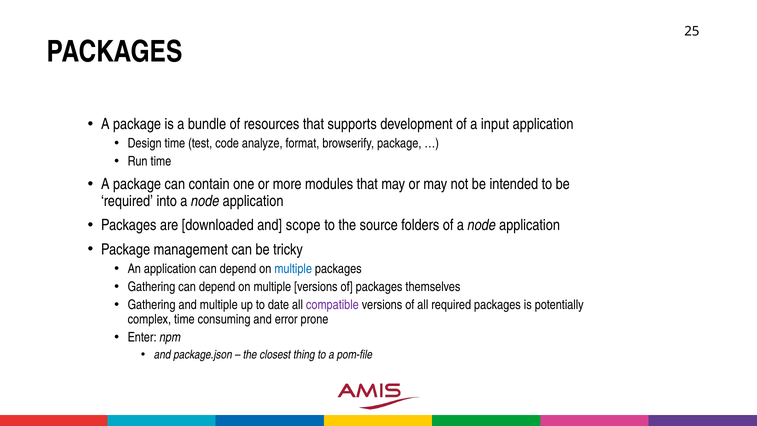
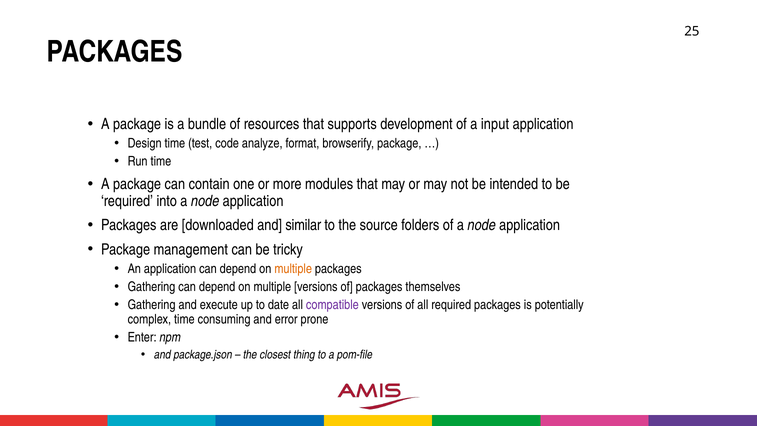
scope: scope -> similar (303, 225)
multiple colour: blue -> orange (293, 269)
and multiple: multiple -> execute (219, 305)
